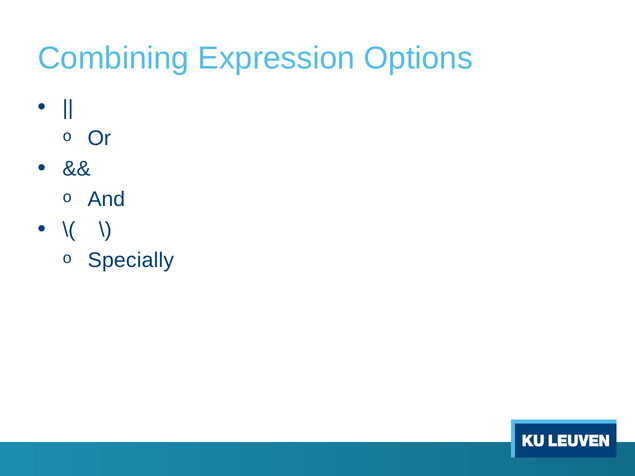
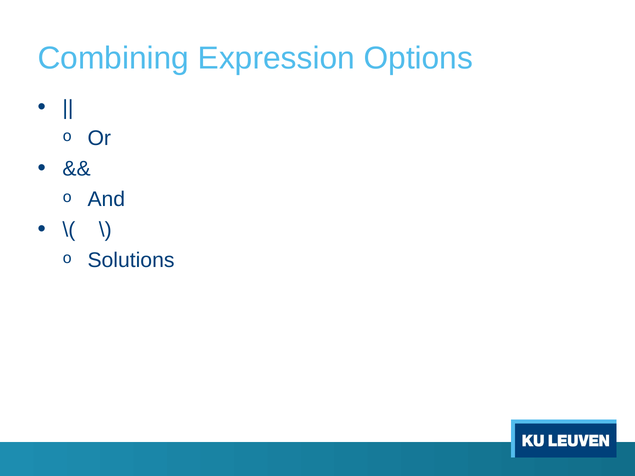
Specially: Specially -> Solutions (131, 261)
